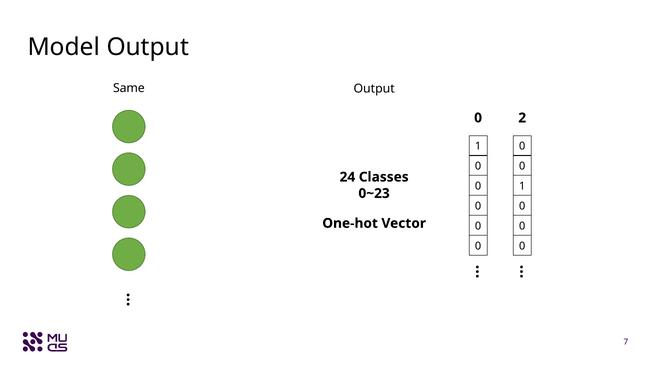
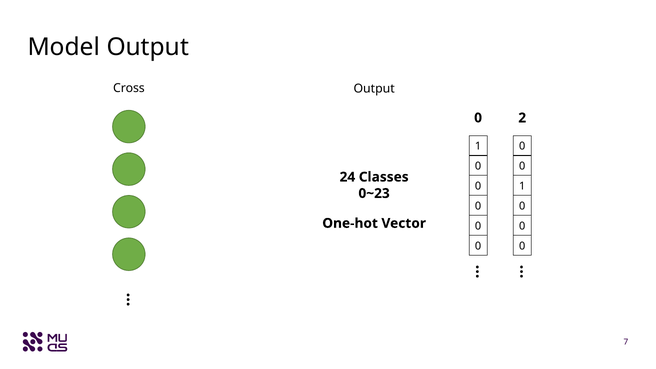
Same: Same -> Cross (129, 88)
